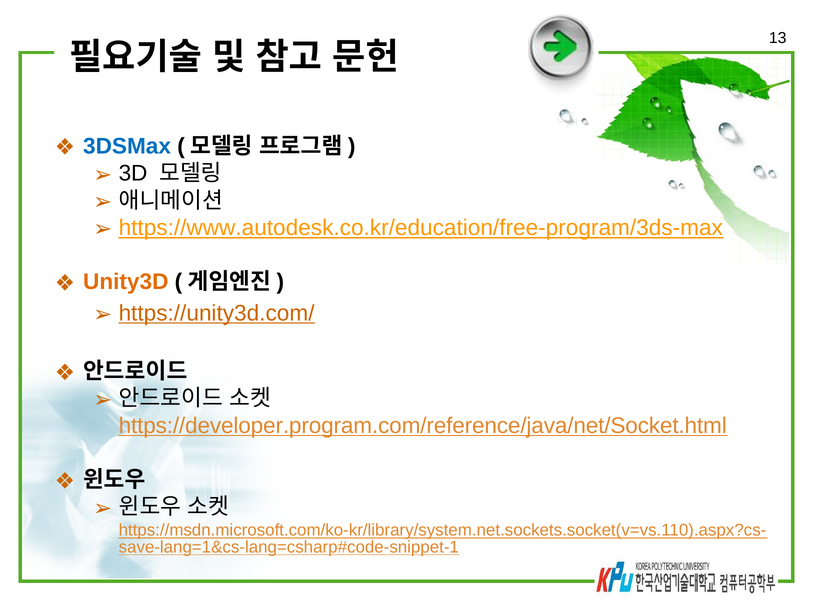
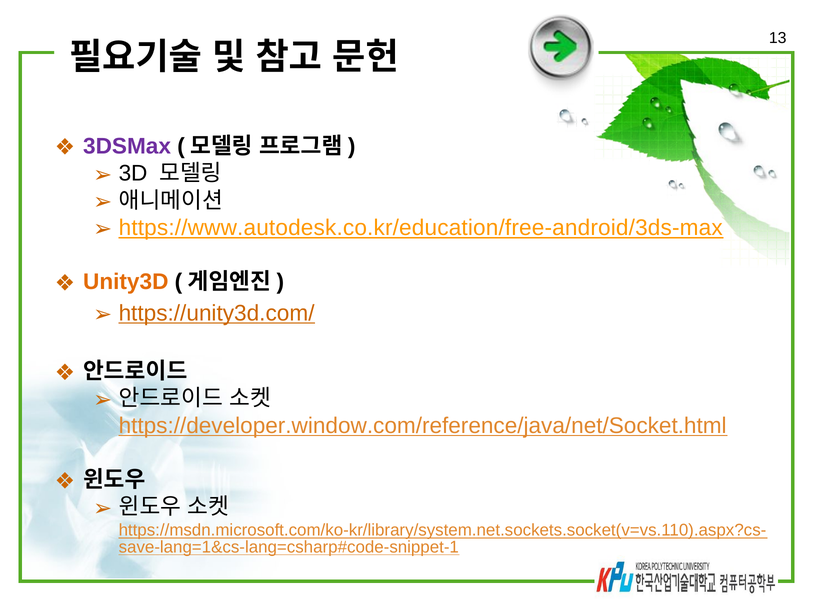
3DSMax colour: blue -> purple (127, 146)
https://www.autodesk.co.kr/education/free-program/3ds-max: https://www.autodesk.co.kr/education/free-program/3ds-max -> https://www.autodesk.co.kr/education/free-android/3ds-max (421, 228)
https://developer.program.com/reference/java/net/Socket.html: https://developer.program.com/reference/java/net/Socket.html -> https://developer.window.com/reference/java/net/Socket.html (423, 425)
